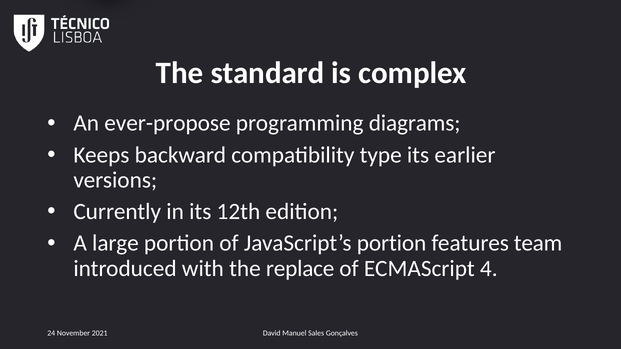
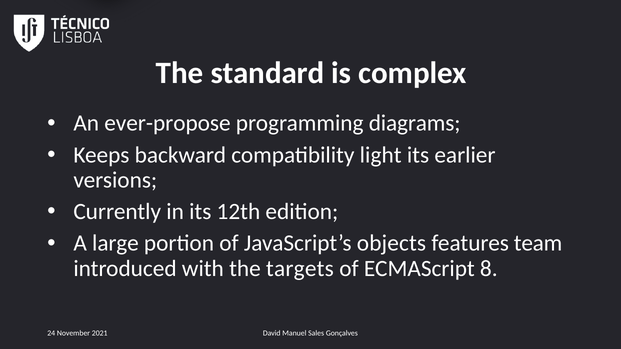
type: type -> light (381, 155)
JavaScript’s portion: portion -> objects (391, 243)
replace: replace -> targets (300, 269)
4: 4 -> 8 (489, 269)
